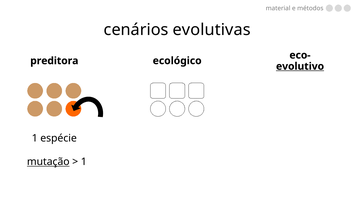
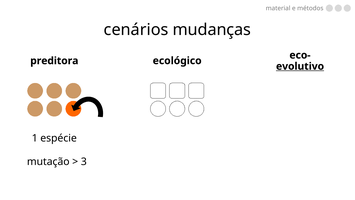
evolutivas: evolutivas -> mudanças (212, 30)
mutação underline: present -> none (48, 162)
1: 1 -> 3 (84, 162)
